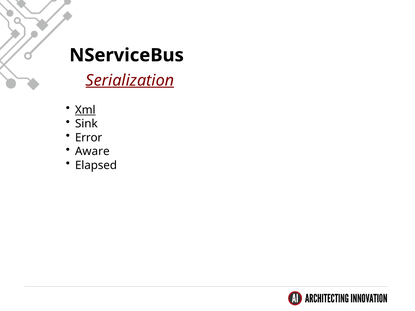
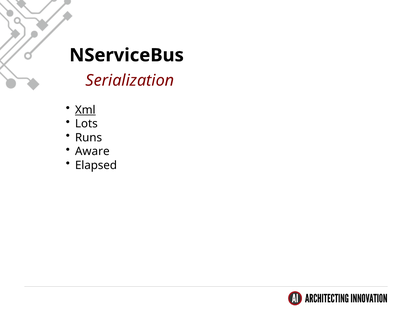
Serialization underline: present -> none (130, 80)
Sink: Sink -> Lots (86, 124)
Error: Error -> Runs (89, 138)
